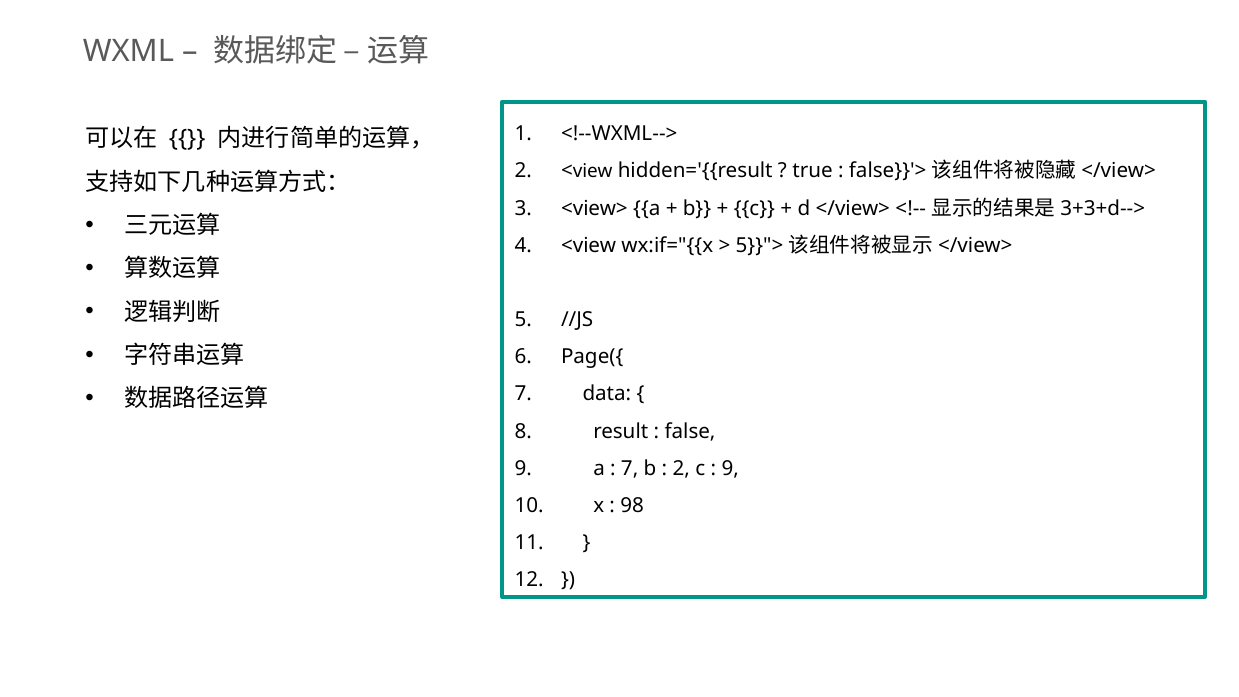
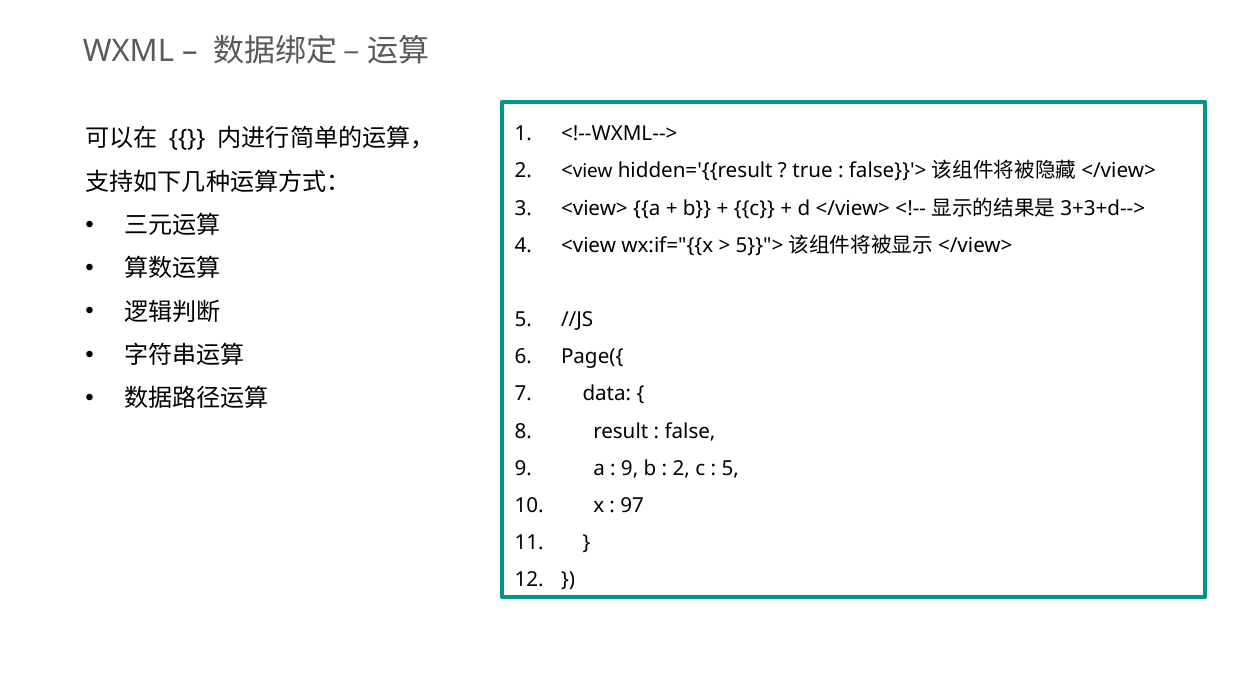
7: 7 -> 9 (630, 468)
9: 9 -> 5 (730, 468)
98: 98 -> 97 (632, 506)
